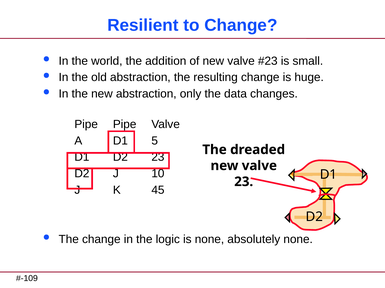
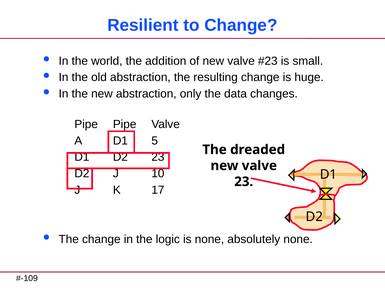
45: 45 -> 17 (158, 190)
